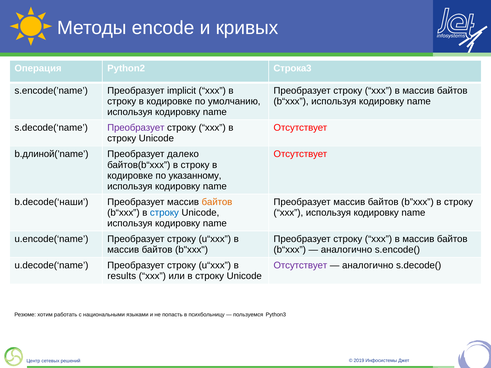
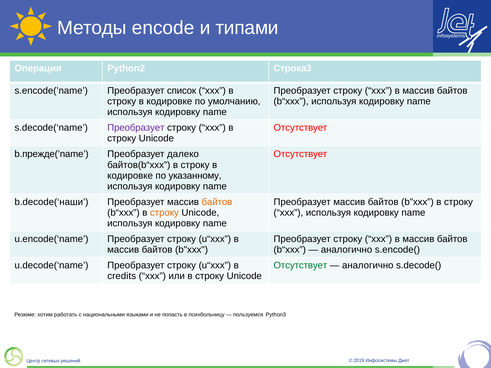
кривых: кривых -> типами (247, 28)
implicit: implicit -> список (182, 91)
b.длиной(’name: b.длиной(’name -> b.прежде(’name (52, 154)
строку colour: blue -> orange (164, 213)
Отсутствует colour: purple -> green (300, 266)
results: results -> credits (122, 276)
